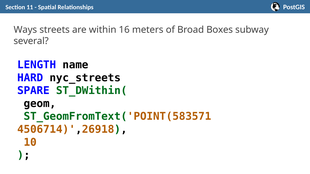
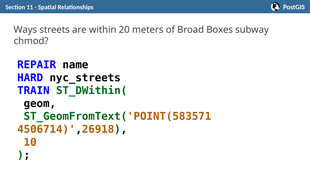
16: 16 -> 20 (124, 30)
several: several -> chmod (31, 41)
LENGTH: LENGTH -> REPAIR (37, 65)
SPARE: SPARE -> TRAIN (33, 91)
